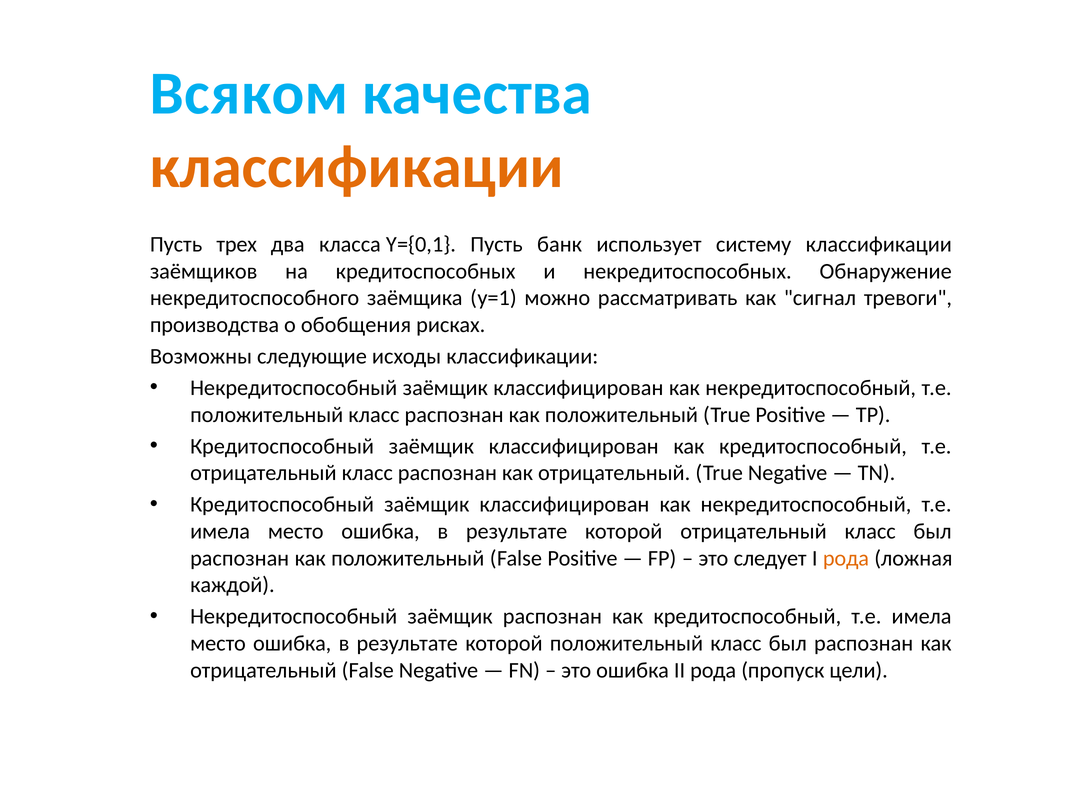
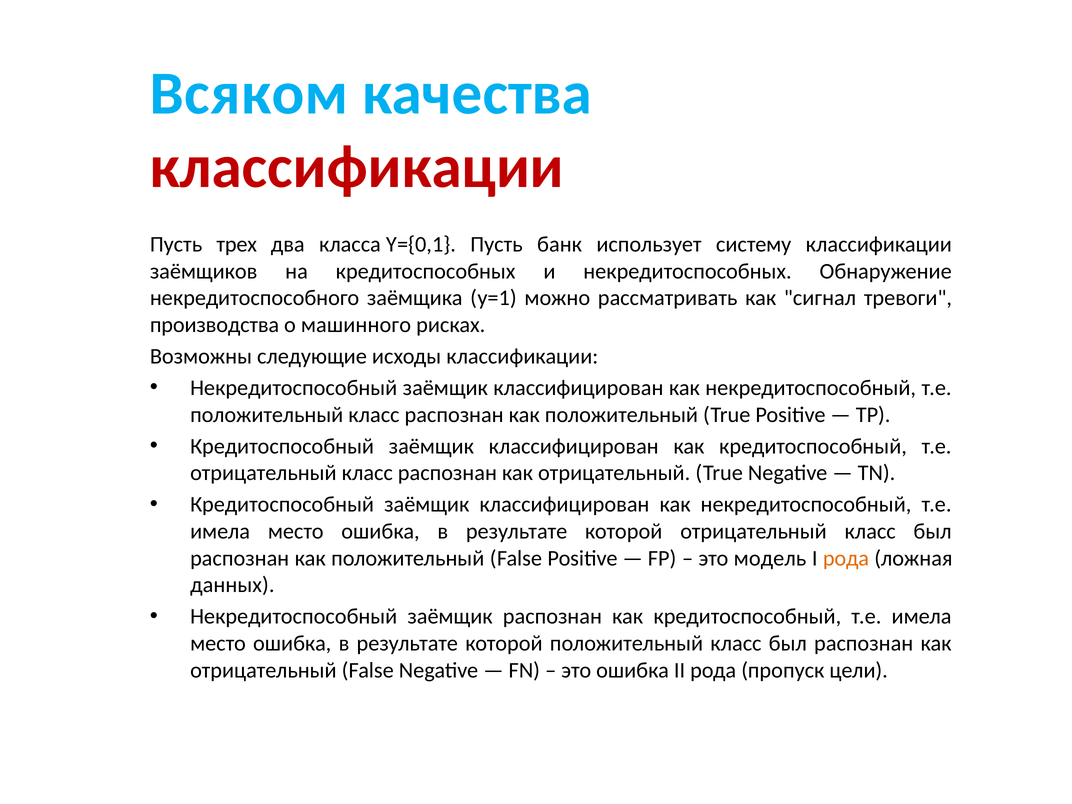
классификации colour: orange -> red (357, 167)
обобщения: обобщения -> машинного (356, 325)
следует: следует -> модель (770, 558)
каждой: каждой -> данных (232, 585)
